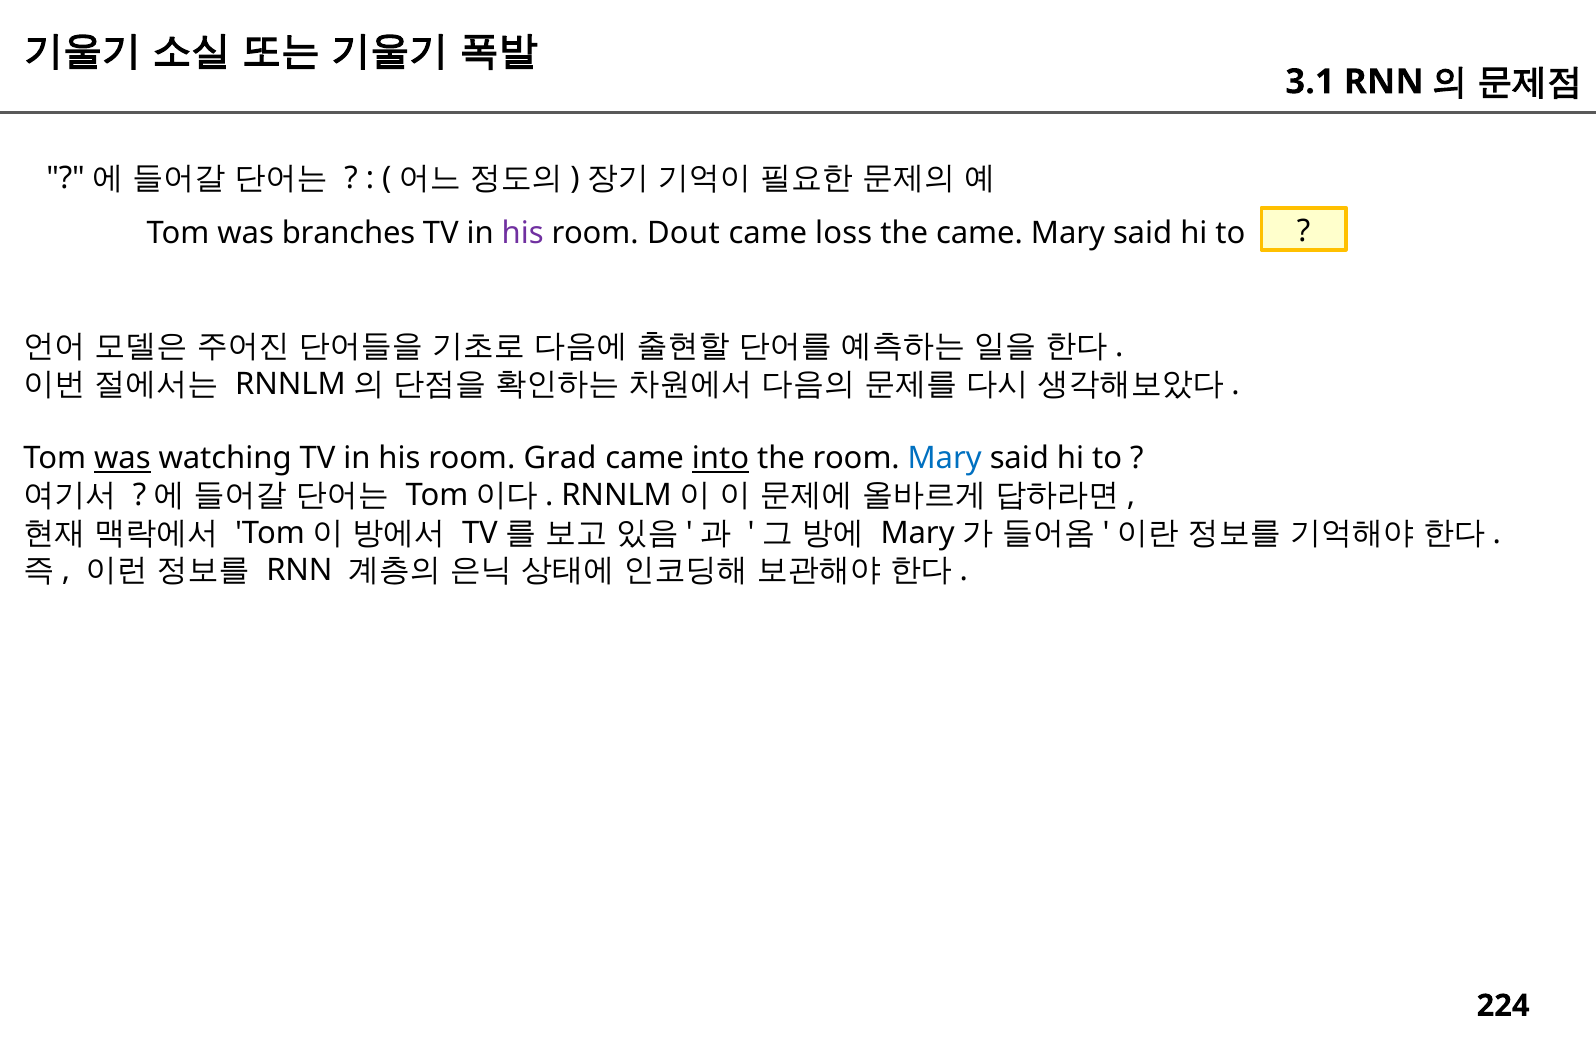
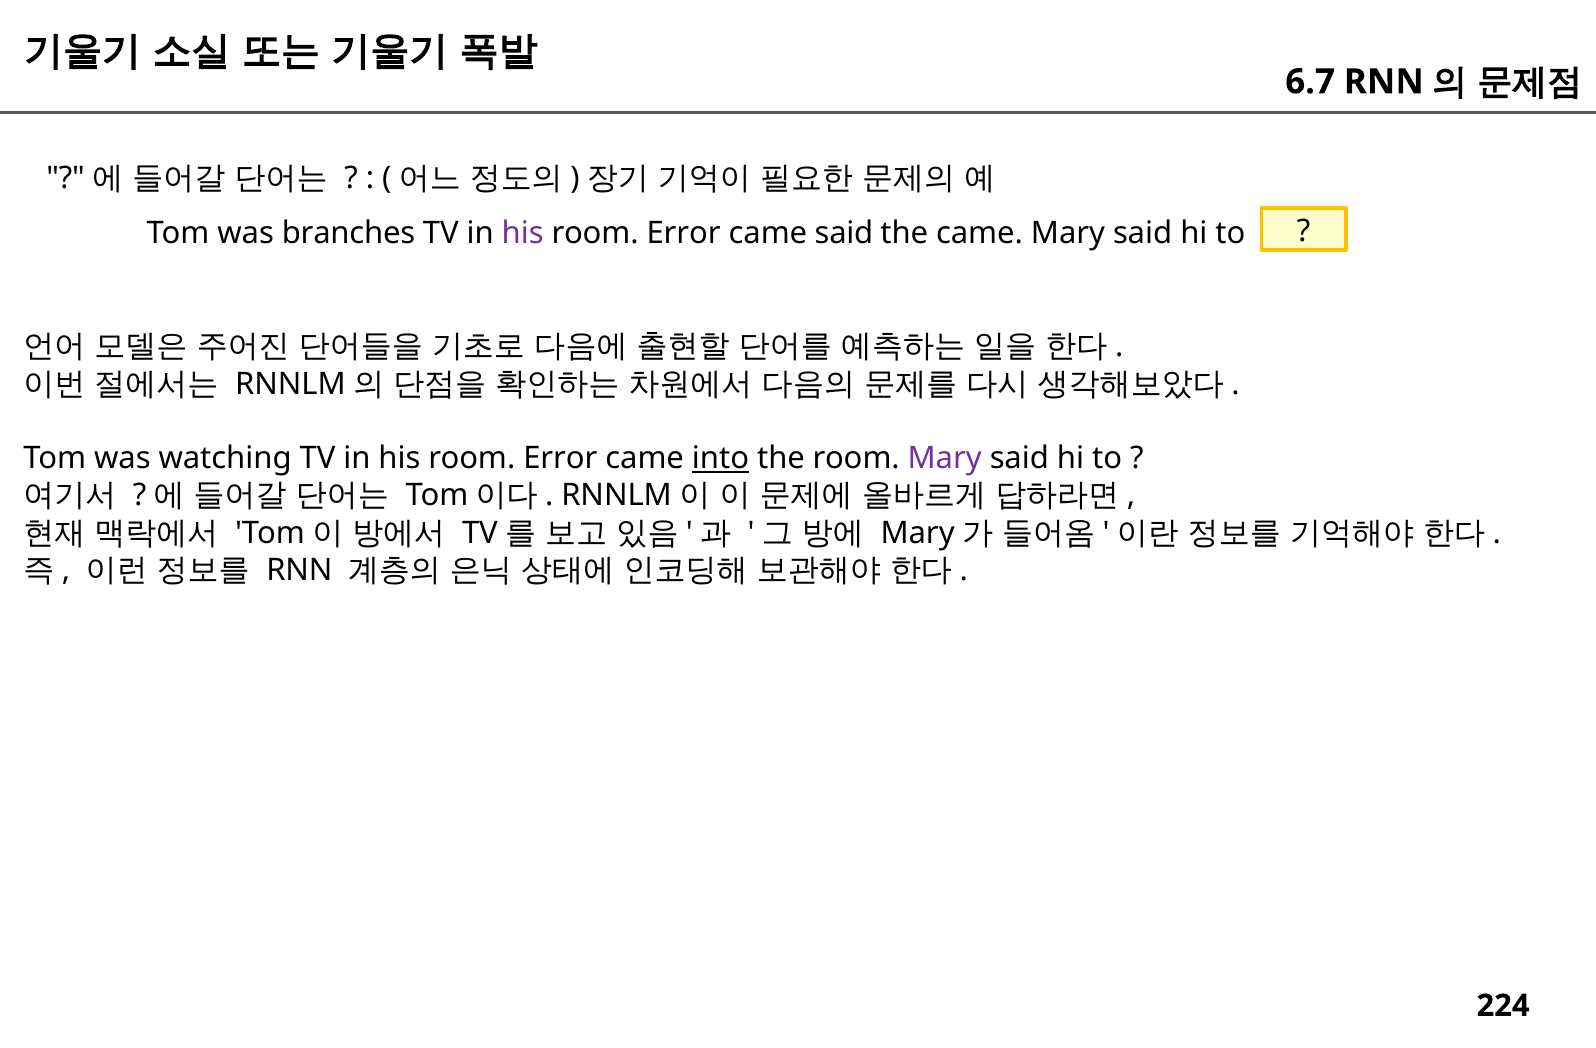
3.1: 3.1 -> 6.7 (1310, 82)
Dout: Dout -> Error (684, 234)
came loss: loss -> said (844, 234)
was underline: present -> none (122, 458)
Grad: Grad -> Error (560, 458)
Mary colour: blue -> purple (945, 458)
